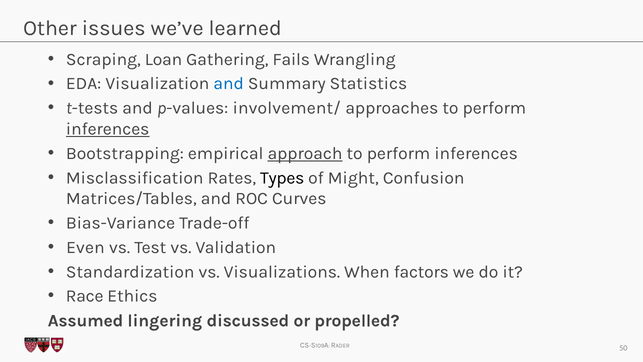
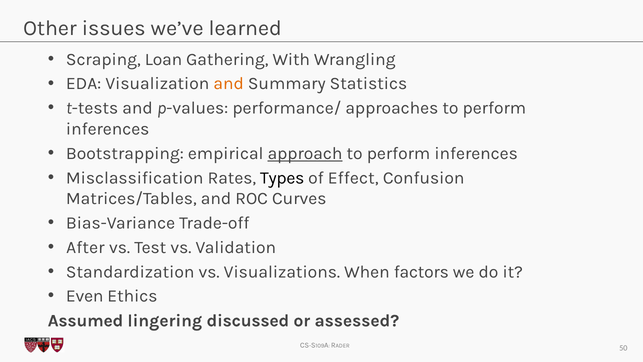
Fails: Fails -> With (291, 59)
and colour: blue -> orange (229, 84)
involvement/: involvement/ -> performance/ (287, 108)
inferences underline: present -> none (108, 129)
Might: Might -> Effect (353, 178)
Even: Even -> After (85, 247)
Race: Race -> Even (85, 296)
propelled: propelled -> assessed (357, 320)
